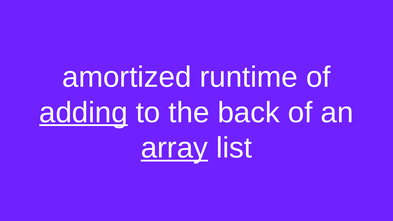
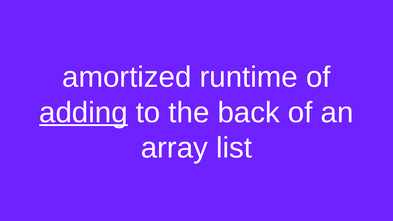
array underline: present -> none (174, 148)
